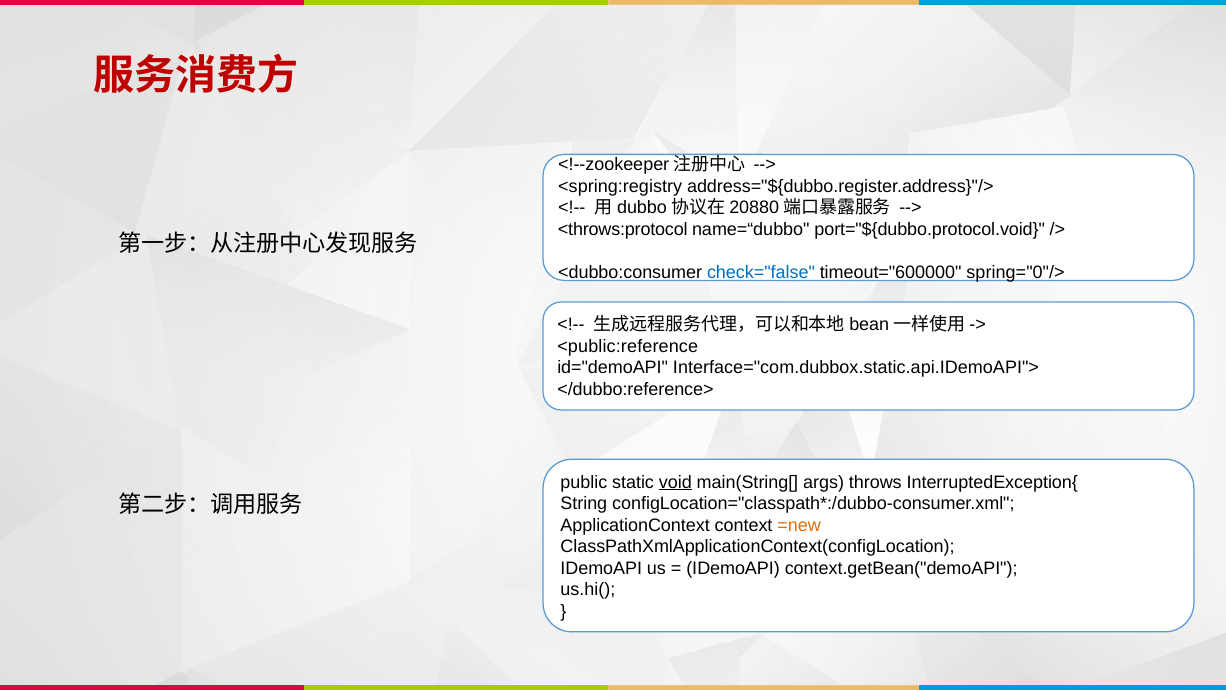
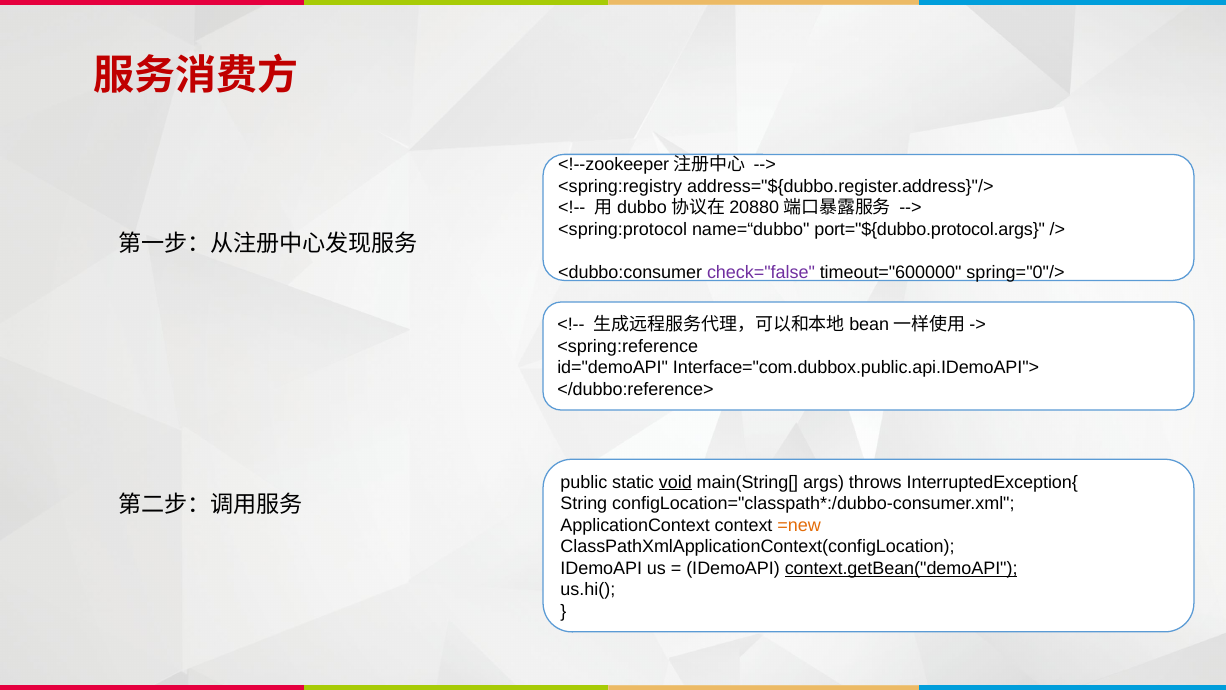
<throws:protocol: <throws:protocol -> <spring:protocol (623, 229)
port="${dubbo.protocol.void: port="${dubbo.protocol.void -> port="${dubbo.protocol.args (930, 229)
check="false colour: blue -> purple (761, 272)
<public:reference: <public:reference -> <spring:reference (628, 346)
Interface="com.dubbox.static.api.IDemoAPI">: Interface="com.dubbox.static.api.IDemoAPI"> -> Interface="com.dubbox.public.api.IDemoAPI"> (856, 368)
context.getBean("demoAPI underline: none -> present (901, 568)
